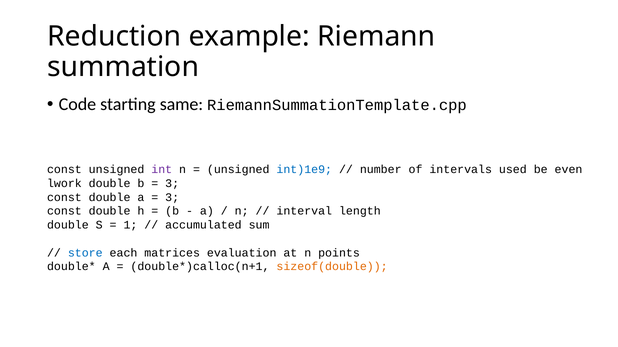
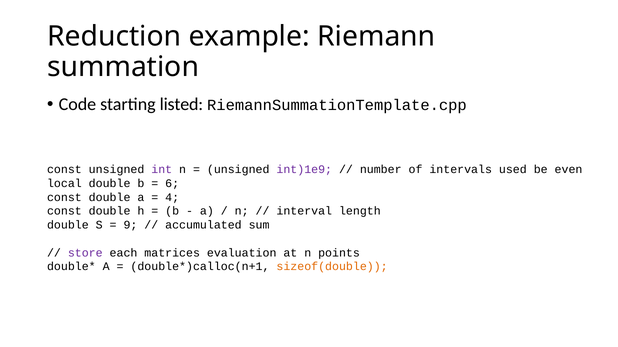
same: same -> listed (181, 104)
int)1e9 colour: blue -> purple (304, 170)
lwork: lwork -> local (64, 184)
3: 3 -> 6 (172, 184)
3: 3 -> 4 (172, 198)
1: 1 -> 9 (130, 225)
store colour: blue -> purple (85, 253)
